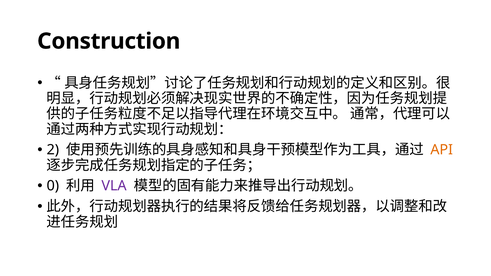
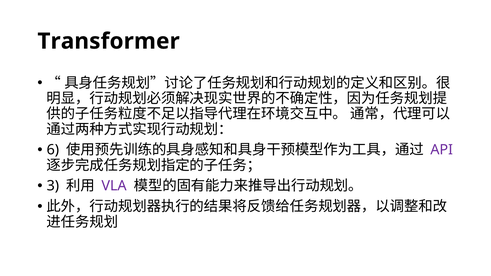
Construction: Construction -> Transformer (109, 41)
2: 2 -> 6 (53, 150)
API colour: orange -> purple (442, 150)
0: 0 -> 3 (53, 186)
